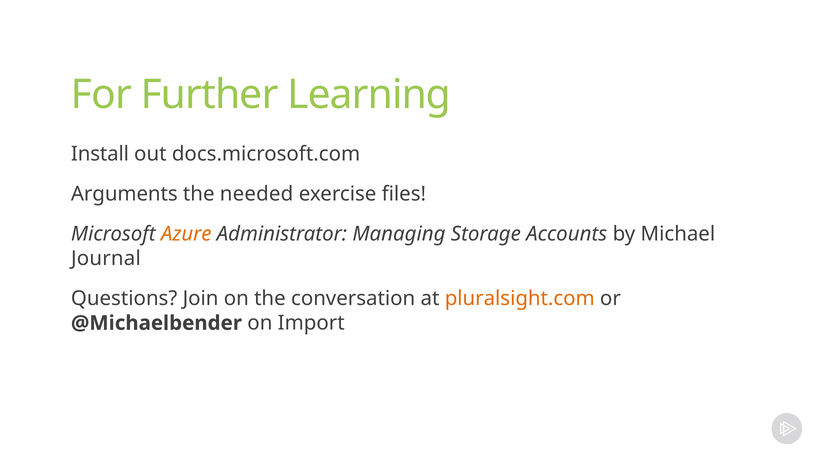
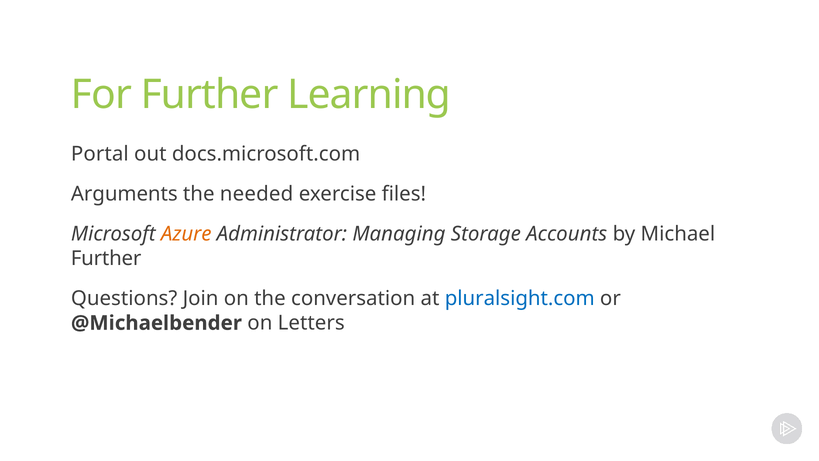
Install: Install -> Portal (100, 154)
Journal: Journal -> Further (106, 258)
pluralsight.com colour: orange -> blue (520, 298)
Import: Import -> Letters (311, 323)
